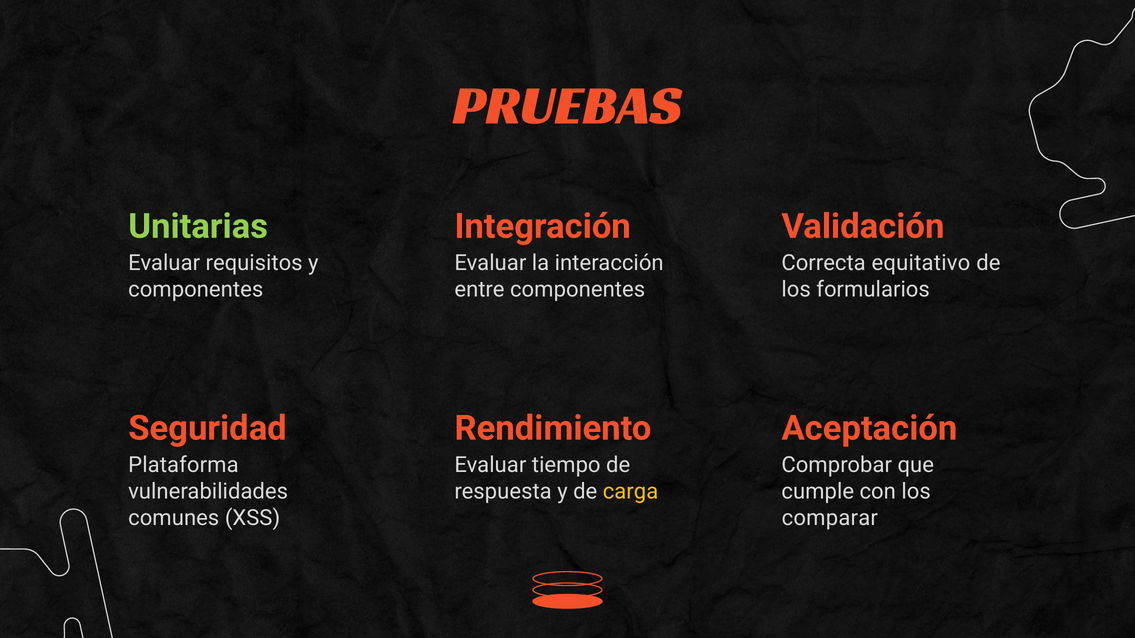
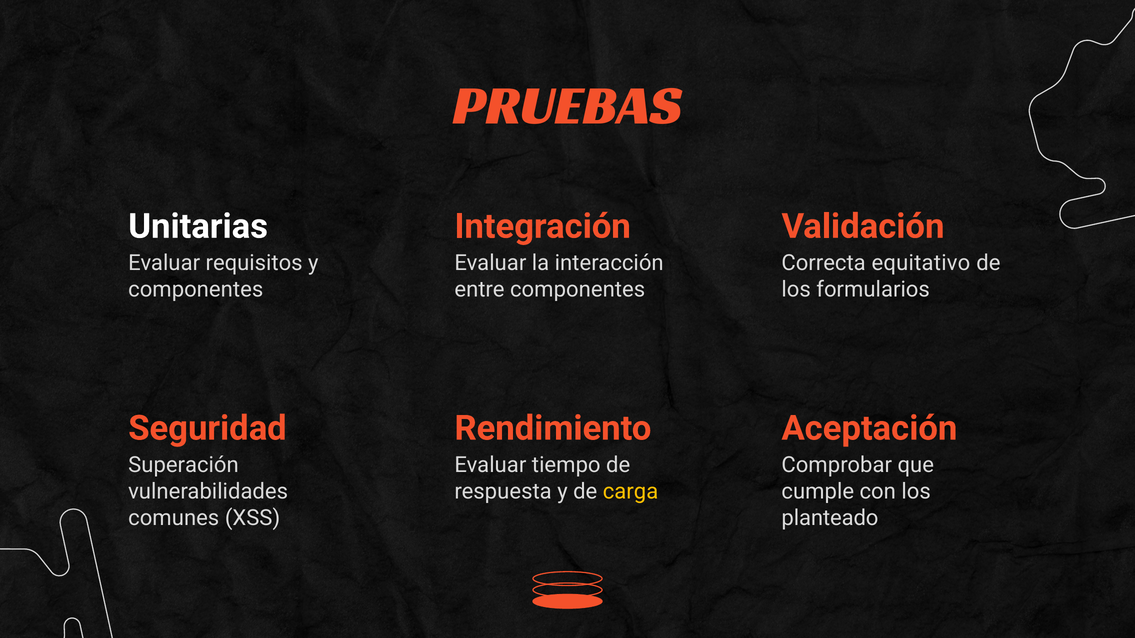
Unitarias colour: light green -> white (198, 227)
Plataforma: Plataforma -> Superación (183, 465)
comparar: comparar -> planteado (830, 518)
